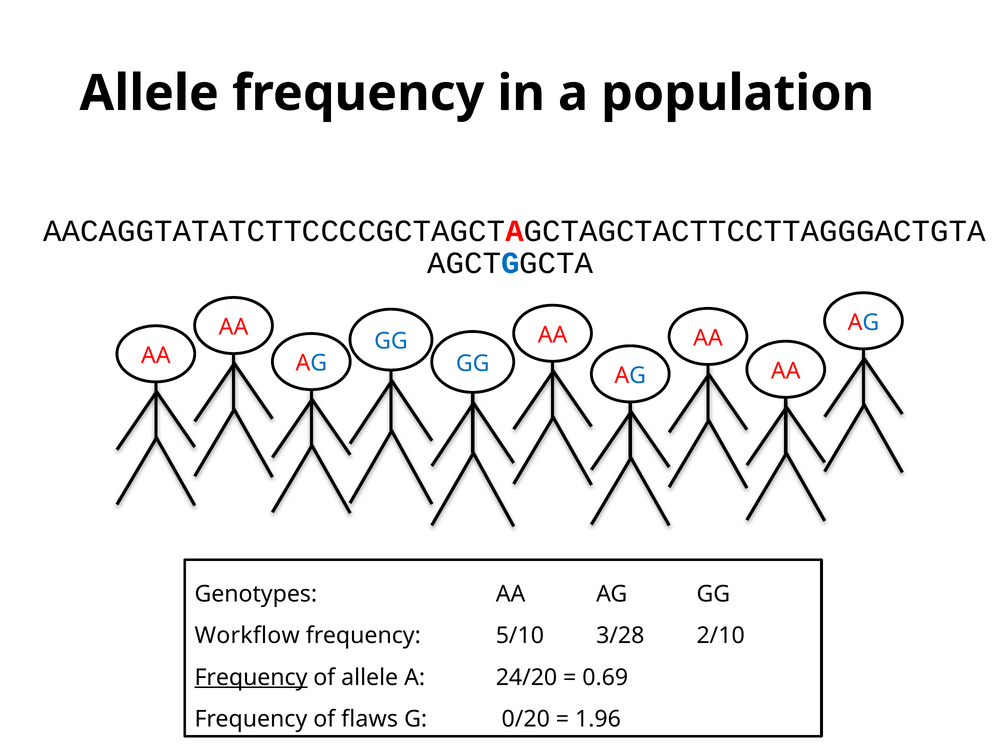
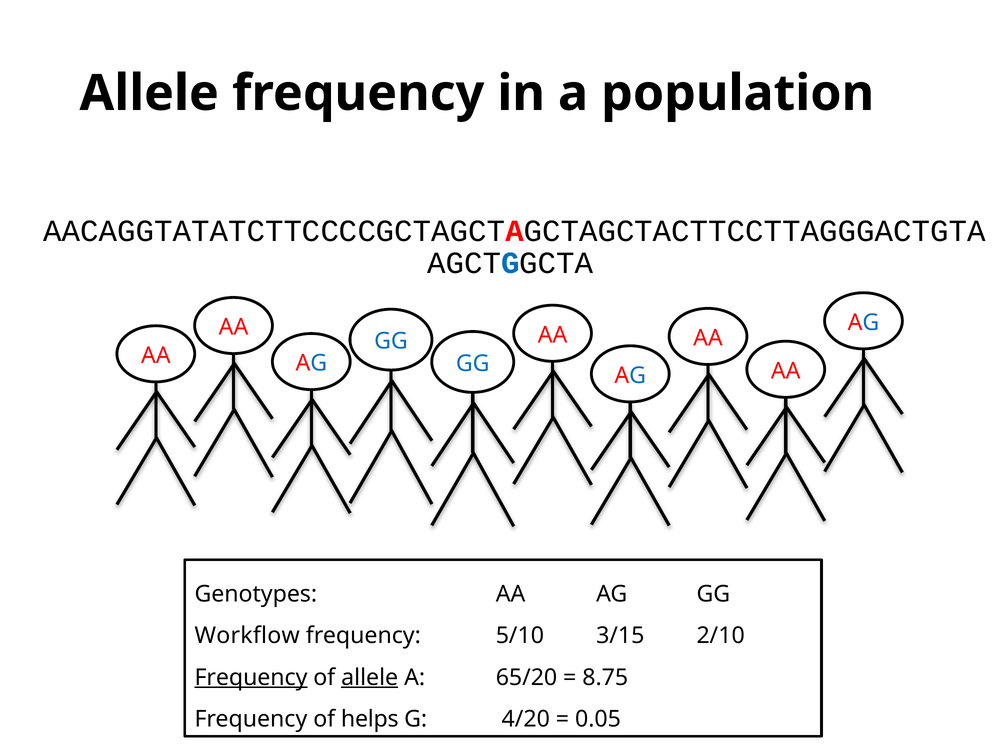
3/28: 3/28 -> 3/15 (620, 636)
allele underline: none -> present (370, 677)
24/20: 24/20 -> 65/20 (526, 677)
0.69: 0.69 -> 8.75 (605, 677)
flaws: flaws -> helps (370, 719)
0/20: 0/20 -> 4/20 (526, 719)
1.96: 1.96 -> 0.05 (598, 719)
